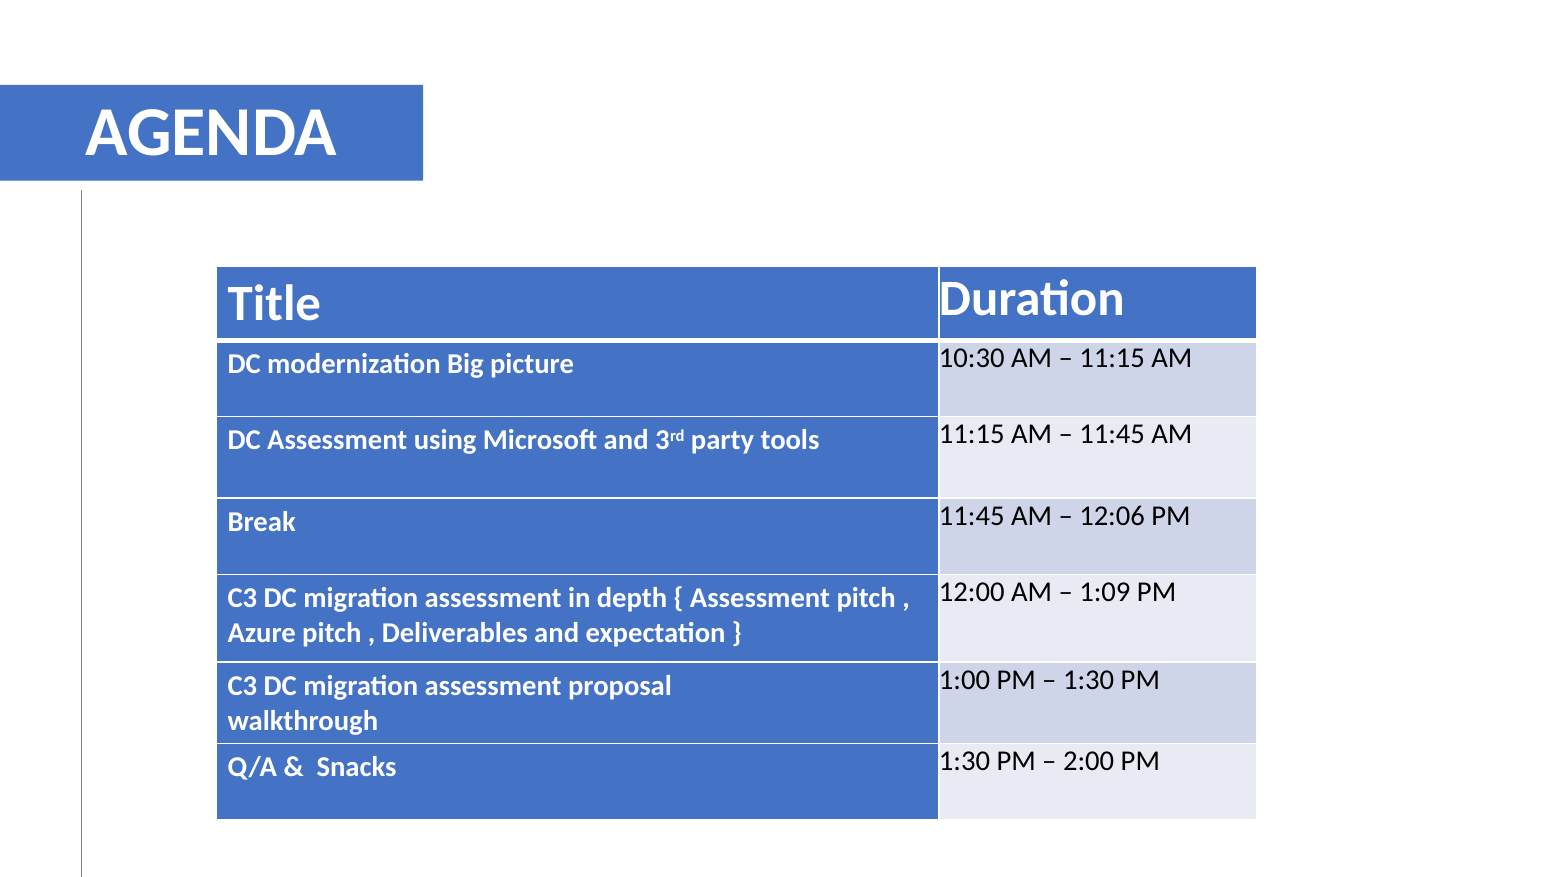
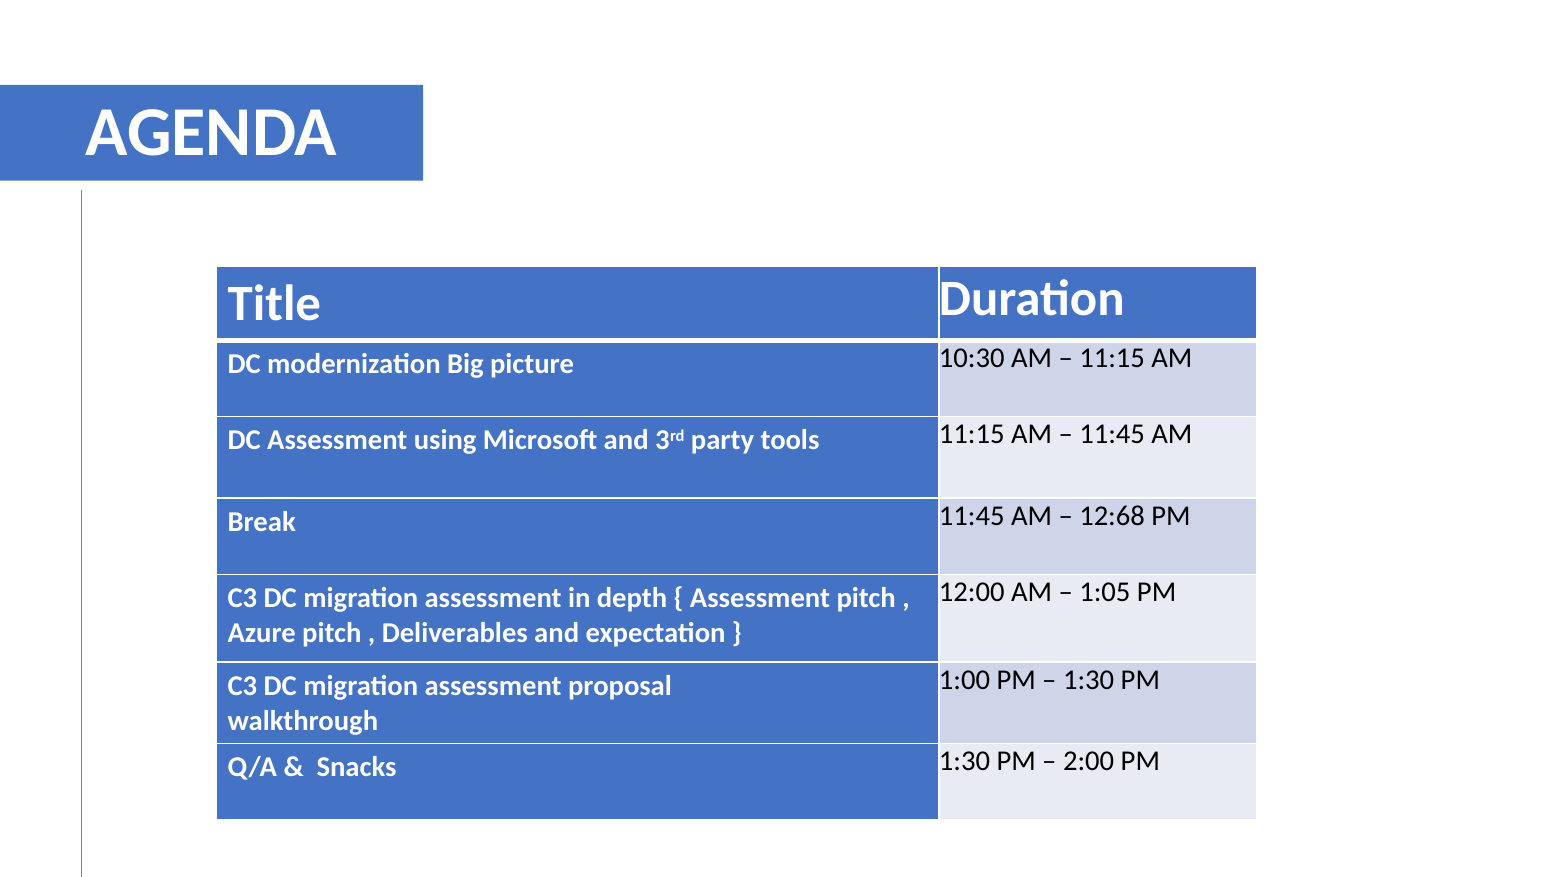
12:06: 12:06 -> 12:68 (1112, 516)
1:09: 1:09 -> 1:05 (1105, 592)
